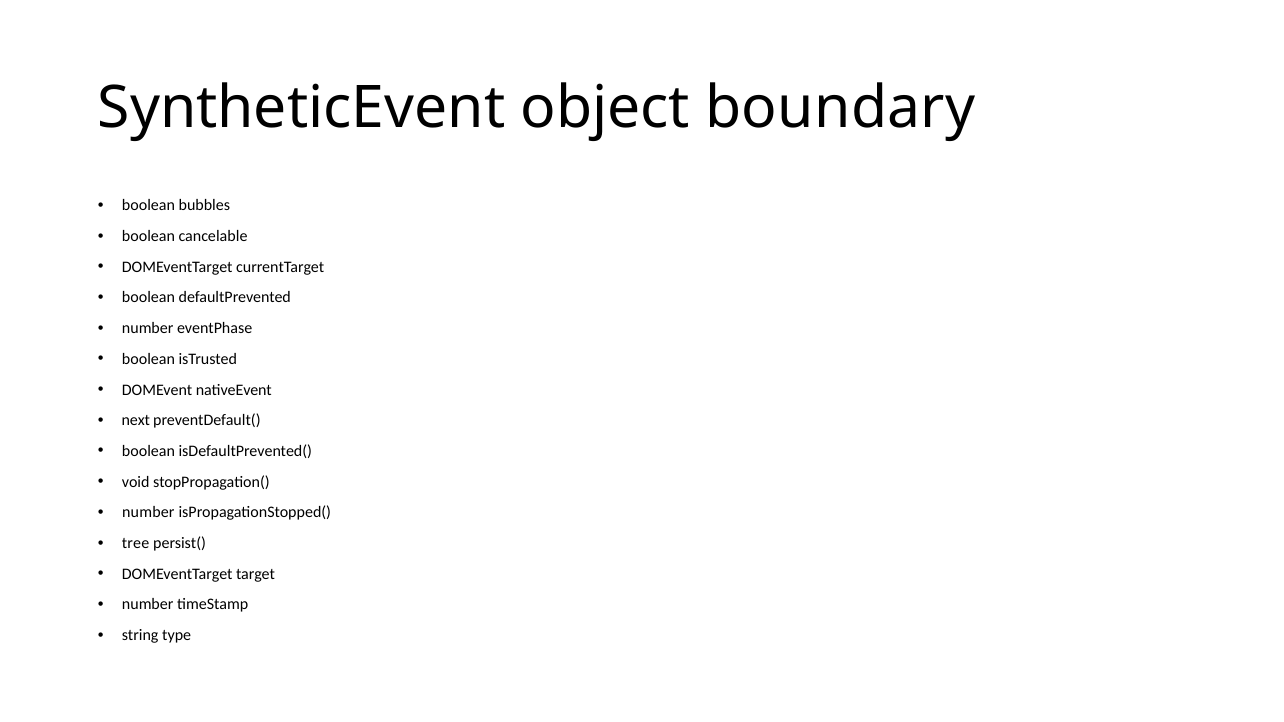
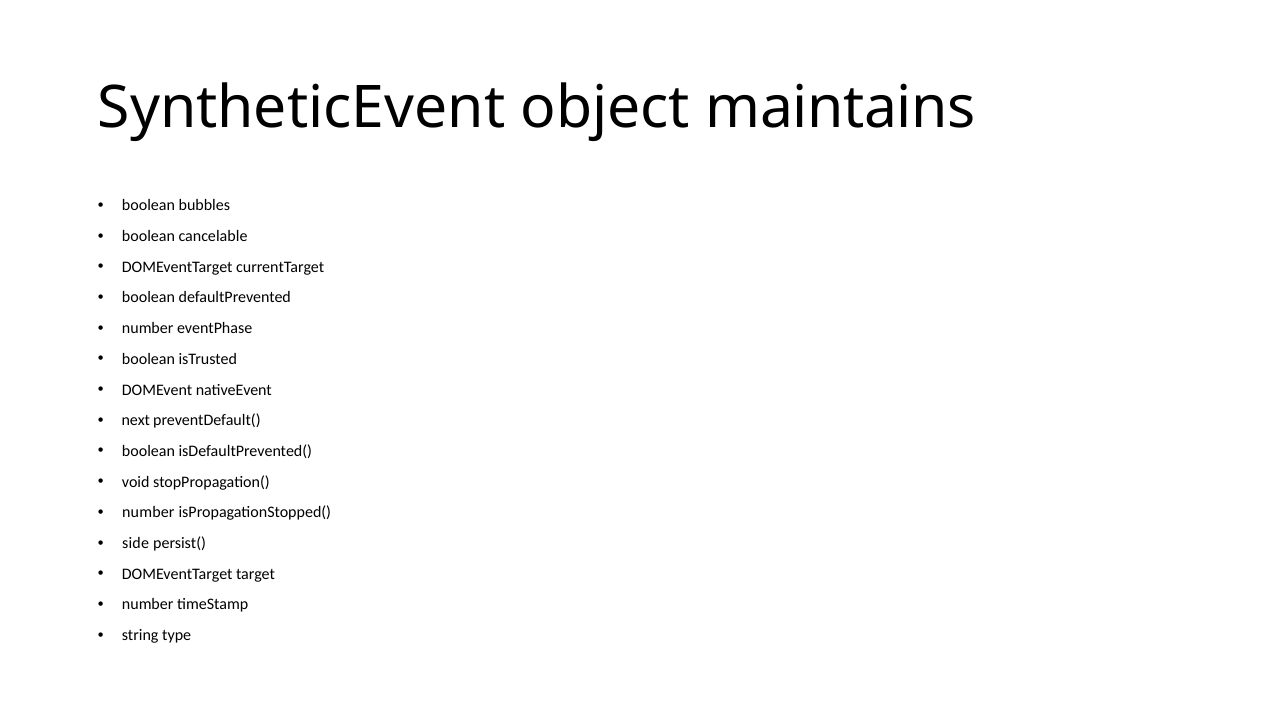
boundary: boundary -> maintains (841, 108)
tree: tree -> side (136, 543)
